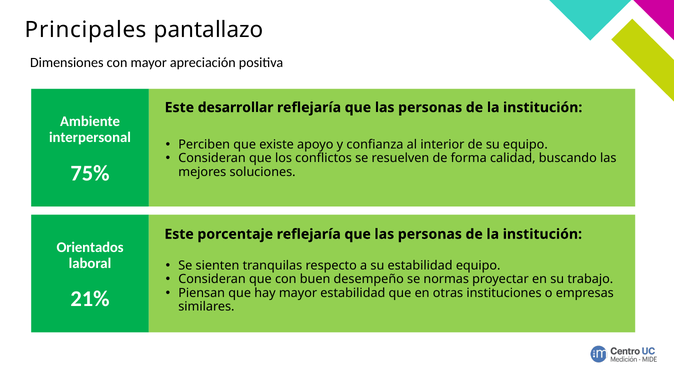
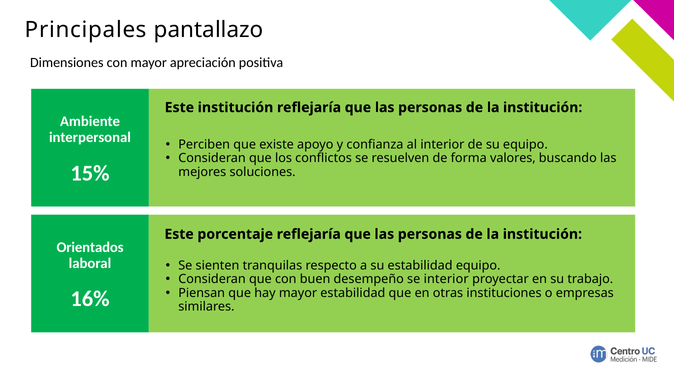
Este desarrollar: desarrollar -> institución (236, 108)
calidad: calidad -> valores (513, 158)
75%: 75% -> 15% (90, 173)
se normas: normas -> interior (446, 279)
21%: 21% -> 16% (90, 299)
